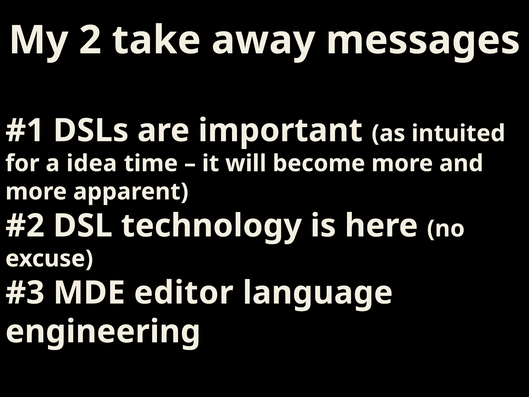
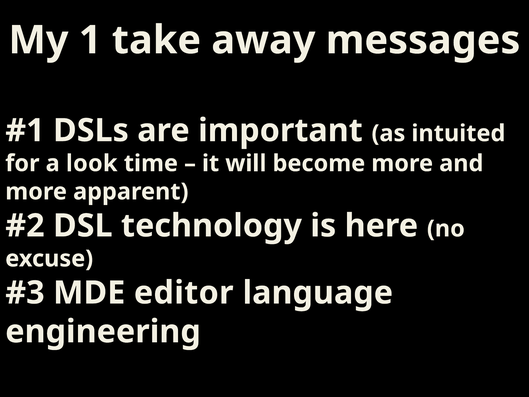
2: 2 -> 1 (90, 40)
idea: idea -> look (92, 163)
